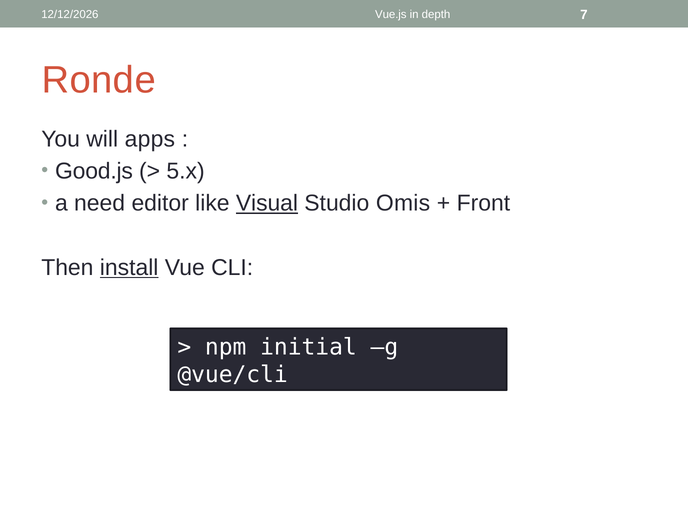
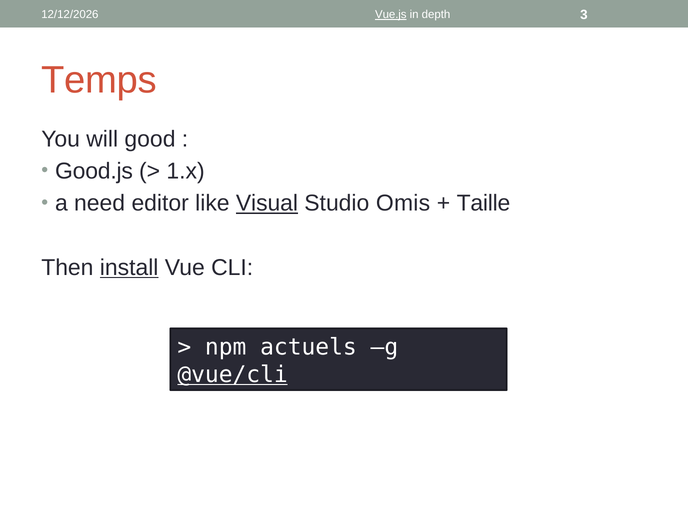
Vue.js underline: none -> present (391, 15)
7: 7 -> 3 (584, 15)
Ronde: Ronde -> Temps (99, 80)
apps: apps -> good (150, 139)
5.x: 5.x -> 1.x (186, 171)
Front: Front -> Taille (484, 203)
initial: initial -> actuels (308, 347)
@vue/cli underline: none -> present (233, 375)
